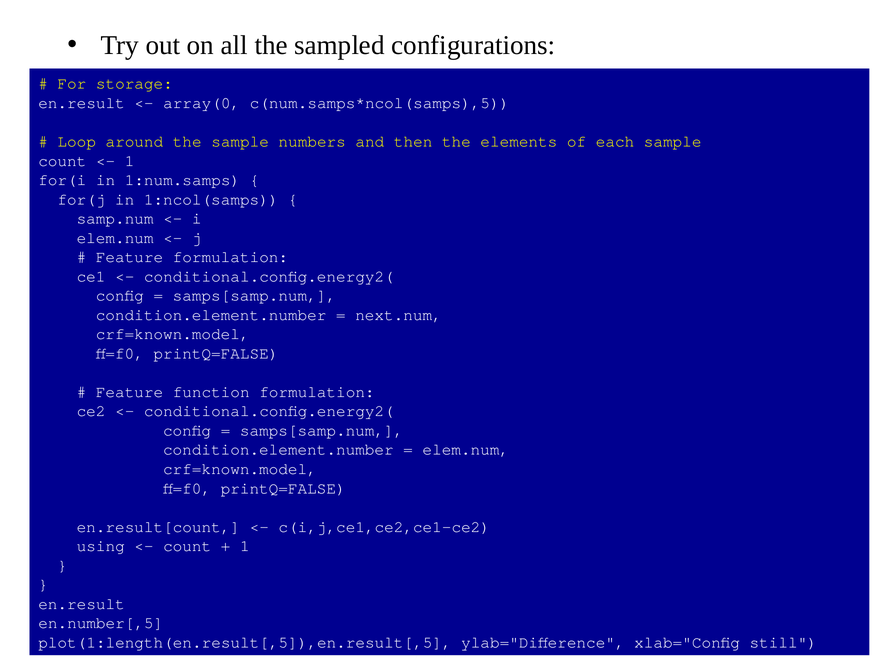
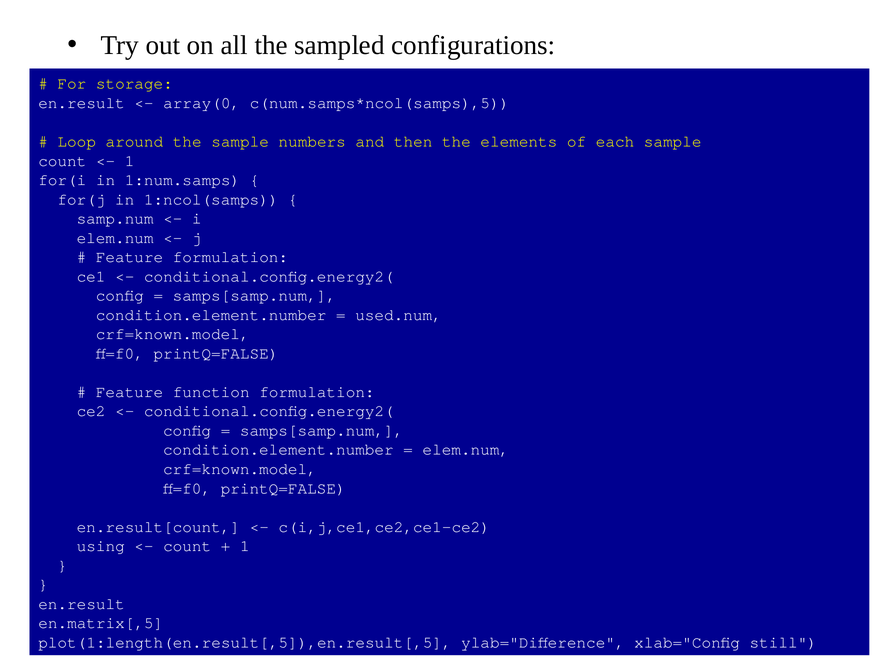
next.num: next.num -> used.num (399, 315)
en.number[,5: en.number[,5 -> en.matrix[,5 (101, 624)
